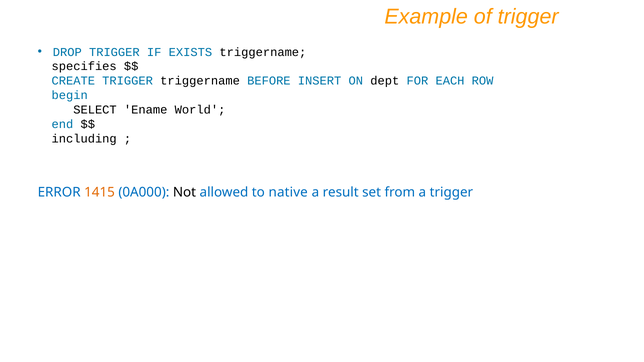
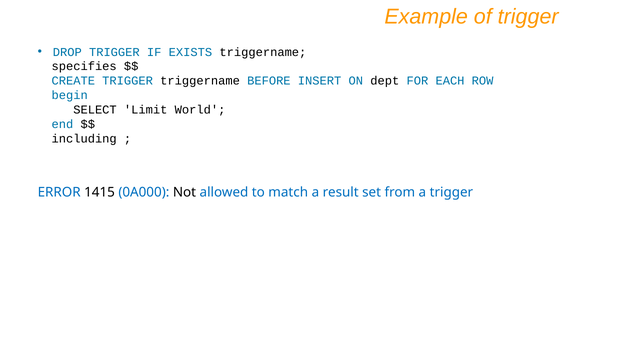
Ename: Ename -> Limit (146, 110)
1415 colour: orange -> black (100, 192)
native: native -> match (288, 192)
